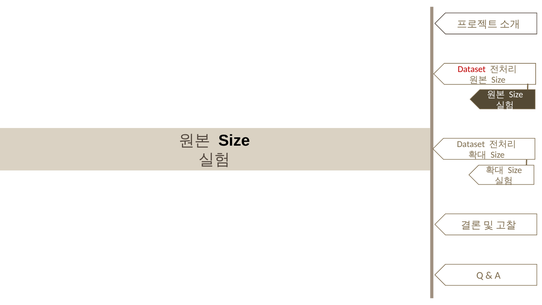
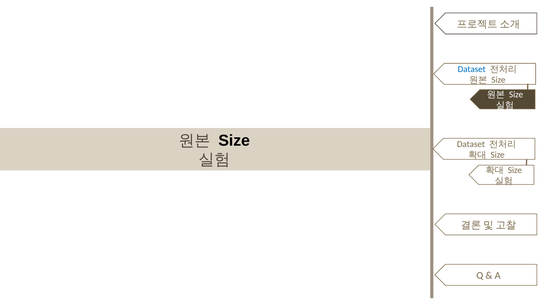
Dataset colour: red -> blue (472, 69)
